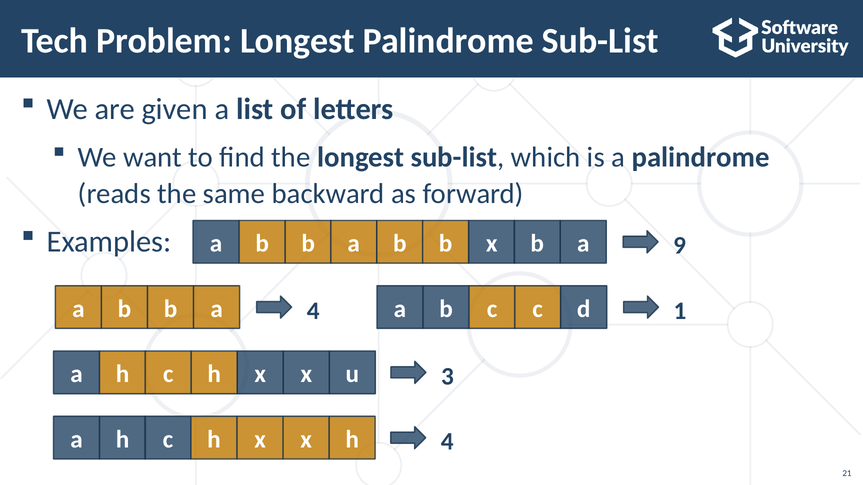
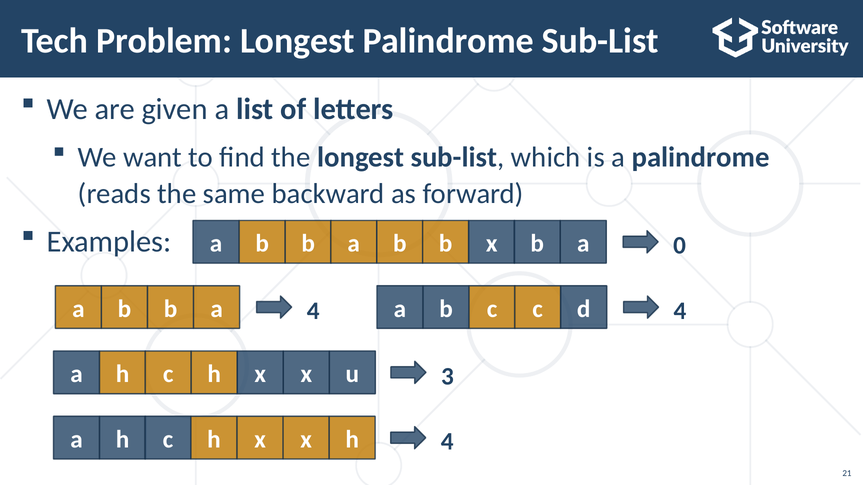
9: 9 -> 0 (680, 246)
d 1: 1 -> 4 (680, 311)
